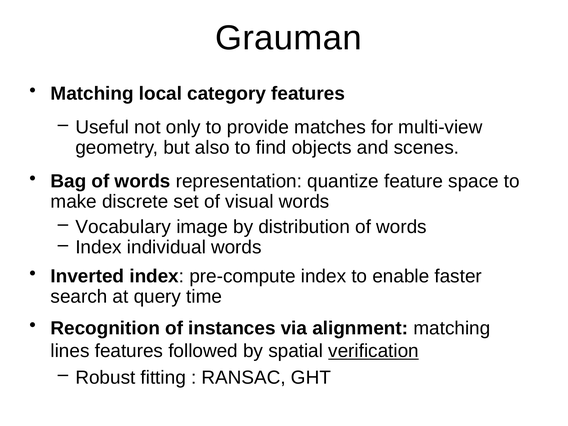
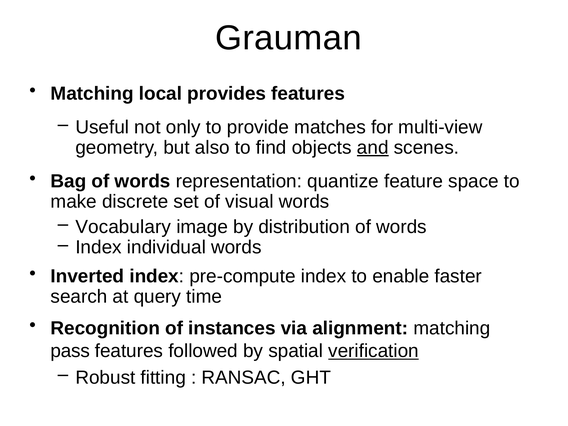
category: category -> provides (227, 93)
and underline: none -> present (373, 148)
lines: lines -> pass (70, 351)
